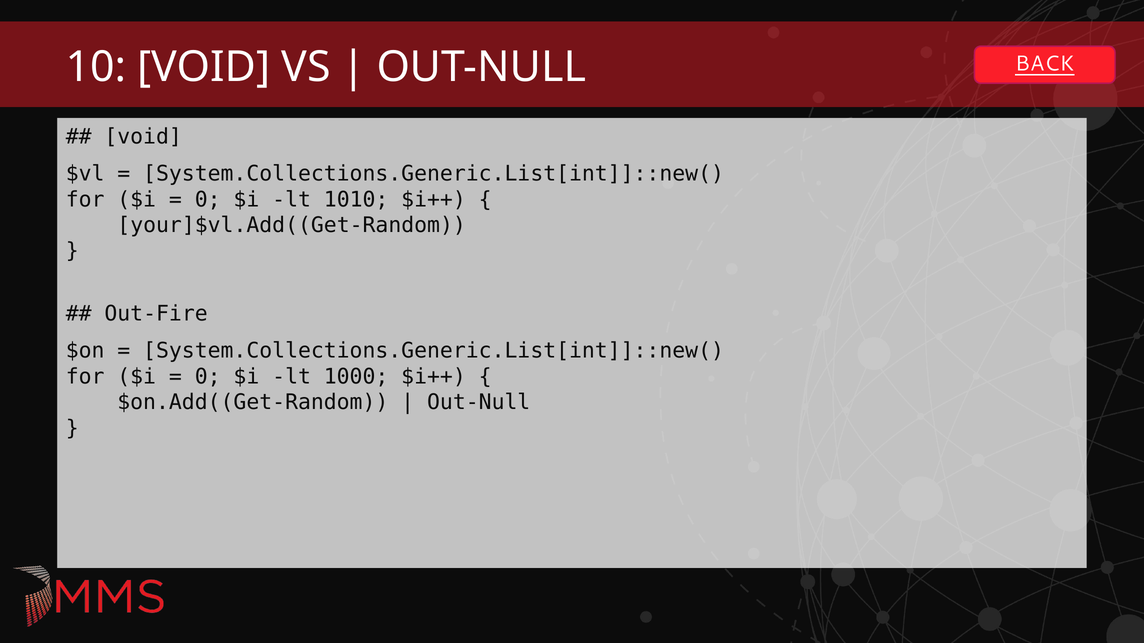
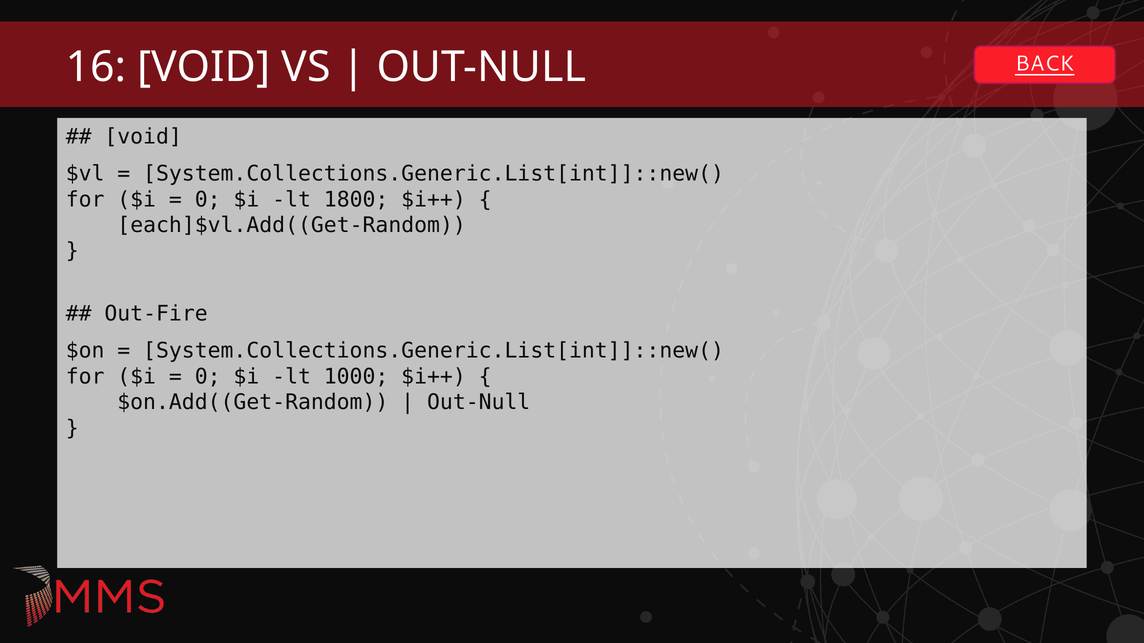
10: 10 -> 16 (96, 67)
1010: 1010 -> 1800 (356, 200)
your]$vl.Add((Get-Random: your]$vl.Add((Get-Random -> each]$vl.Add((Get-Random (292, 225)
